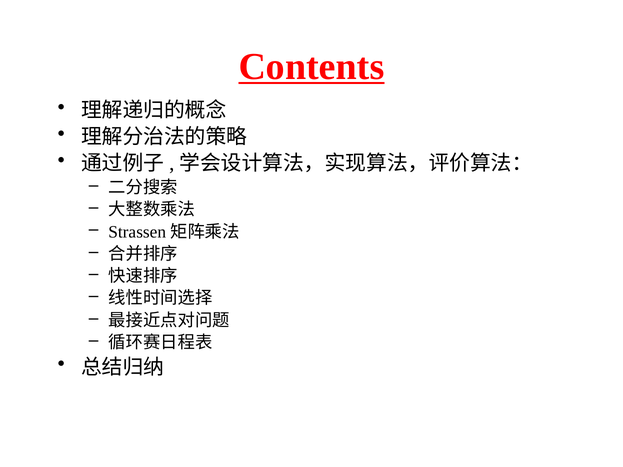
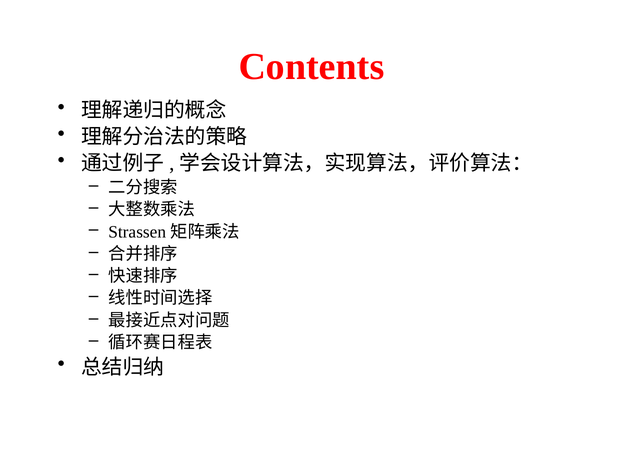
Contents underline: present -> none (311, 67)
